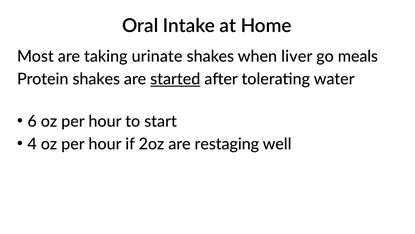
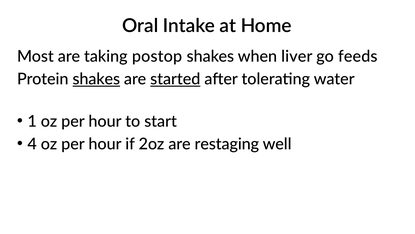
urinate: urinate -> postop (157, 56)
meals: meals -> feeds (358, 56)
shakes underline: none -> present (96, 79)
6: 6 -> 1 (32, 121)
